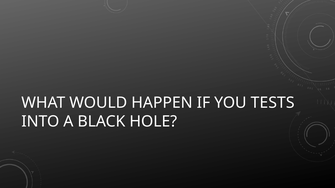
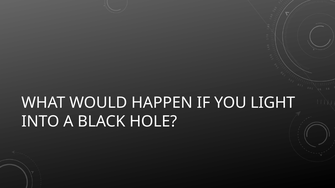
TESTS: TESTS -> LIGHT (273, 103)
